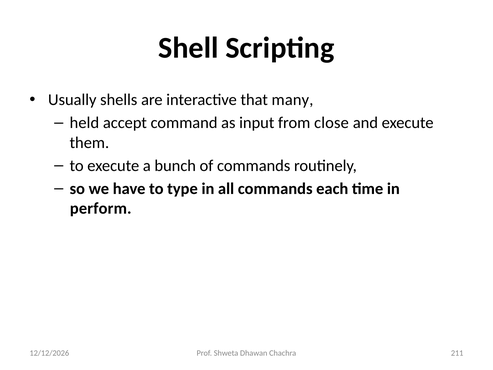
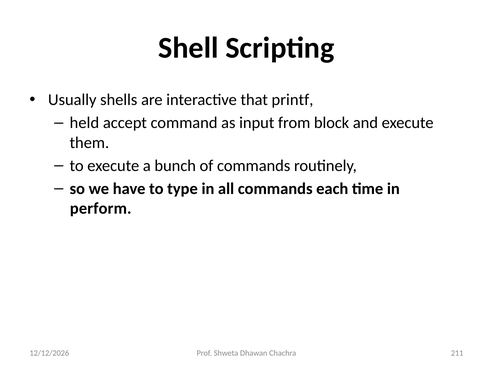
many: many -> printf (292, 100)
close: close -> block (332, 123)
